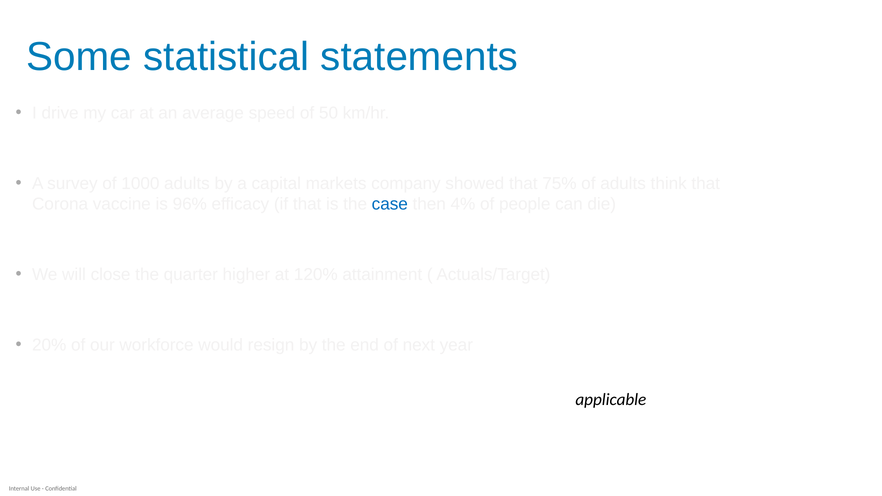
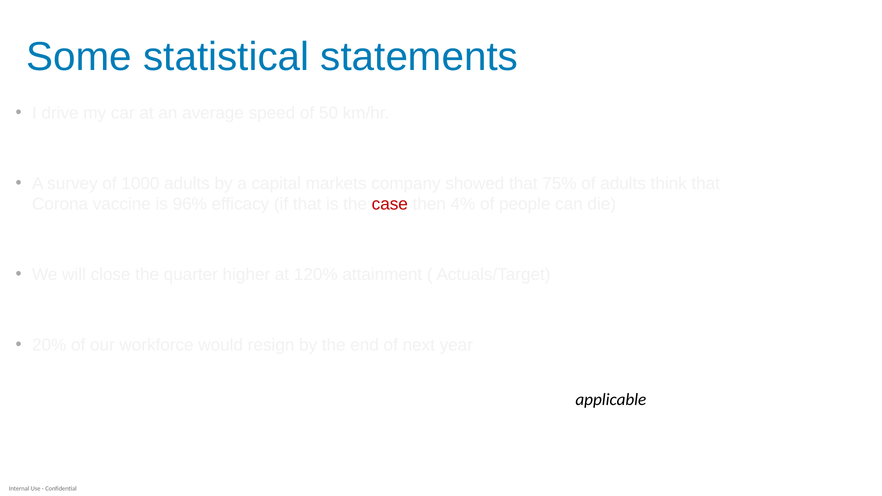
case colour: blue -> red (390, 204)
